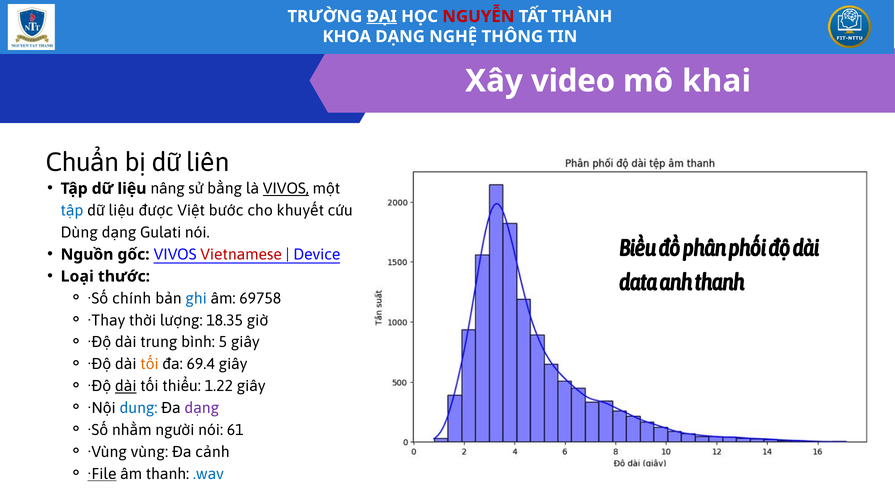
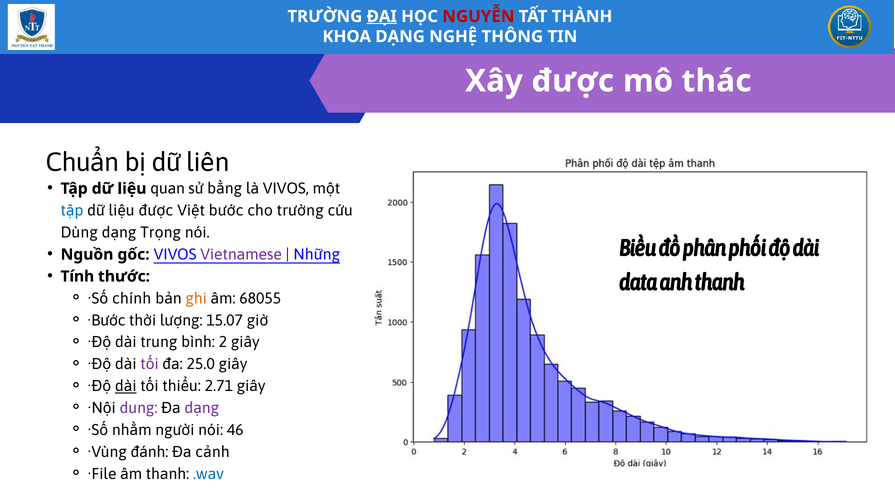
Xây video: video -> được (573, 81)
khai: khai -> thác (717, 81)
nâng: nâng -> quan (168, 189)
VIVOS underline: present -> none (286, 189)
cho khuyết: khuyết -> trường (300, 211)
Gulati: Gulati -> Trọng (161, 233)
Vietnamese colour: red -> purple (241, 255)
Device: Device -> Những (317, 255)
Loại: Loại -> Tính (77, 277)
ghi colour: blue -> orange (196, 299)
69758: 69758 -> 68055 (260, 299)
·Thay: ·Thay -> ·Bước (106, 321)
18.35: 18.35 -> 15.07 (225, 321)
5: 5 -> 2 (223, 343)
tối colour: orange -> purple (150, 365)
69.4: 69.4 -> 25.0 (201, 365)
1.22: 1.22 -> 2.71 (219, 387)
dung colour: blue -> purple (139, 408)
61: 61 -> 46 (235, 430)
vùng: vùng -> đánh (150, 452)
·File underline: present -> none (102, 474)
